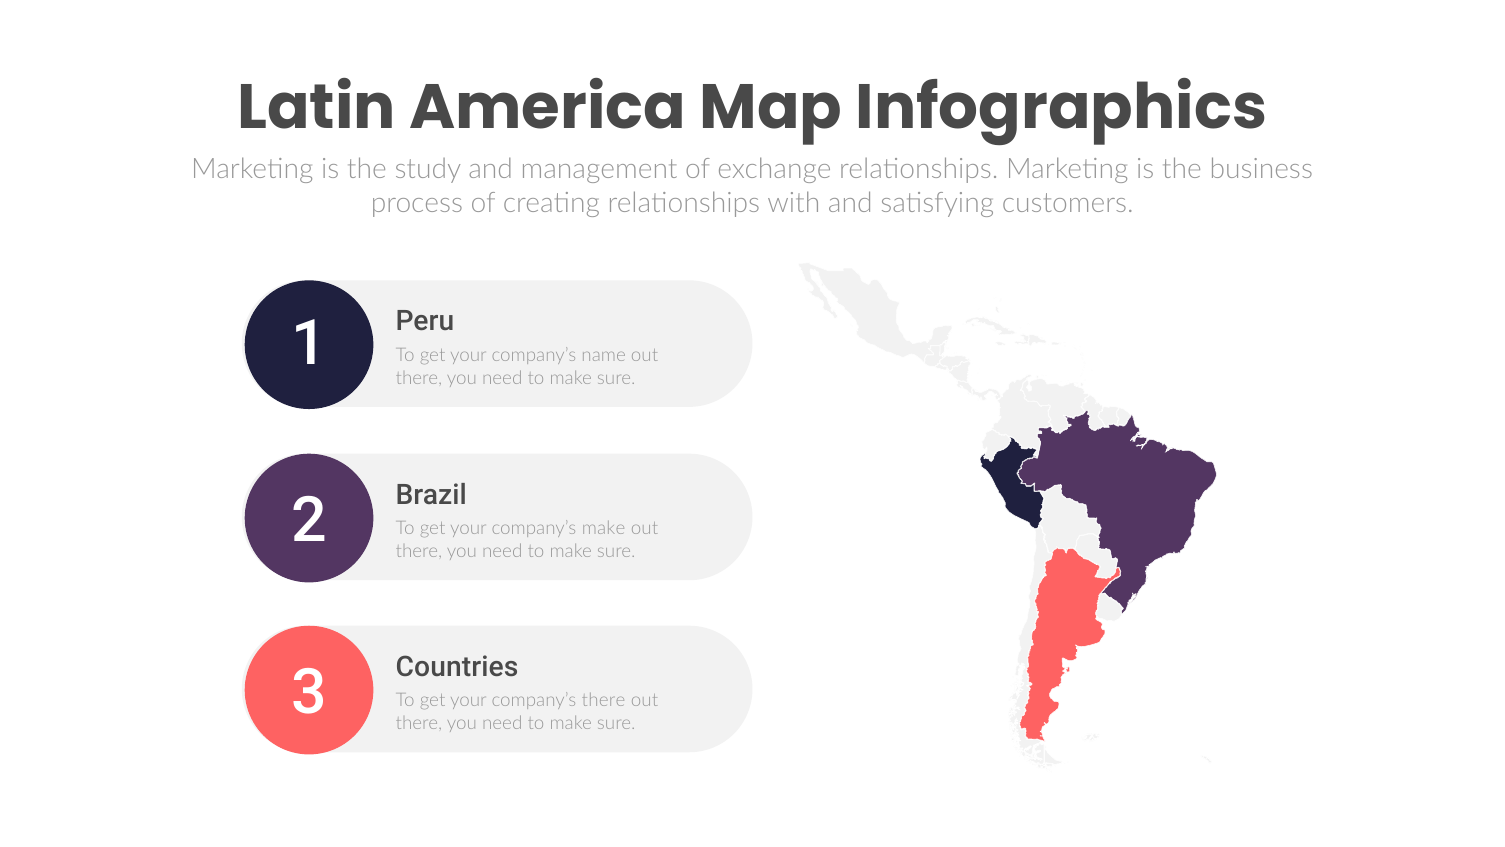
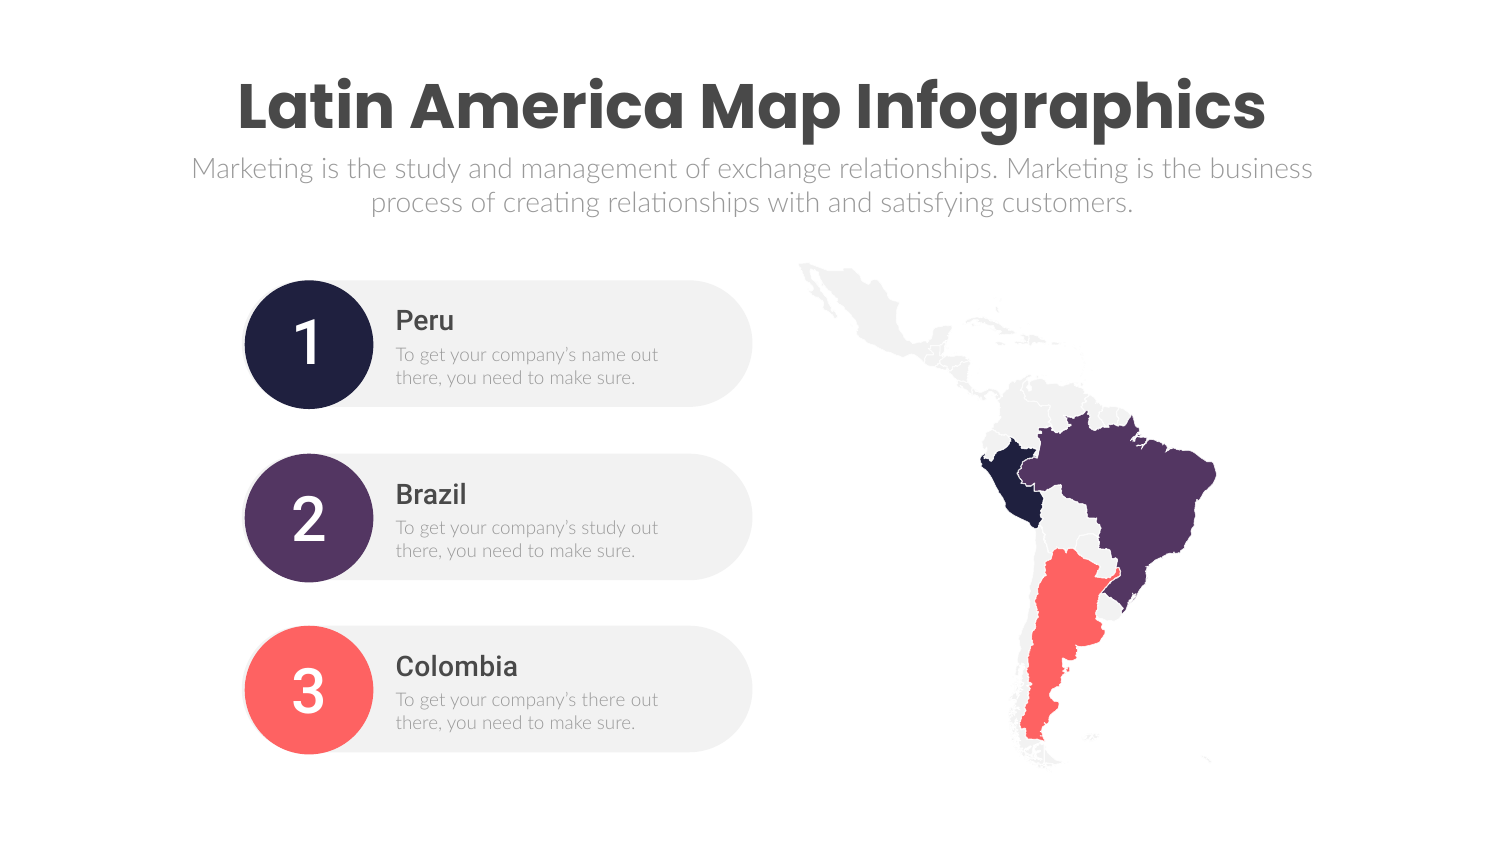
company’s make: make -> study (604, 529)
Countries: Countries -> Colombia (457, 667)
